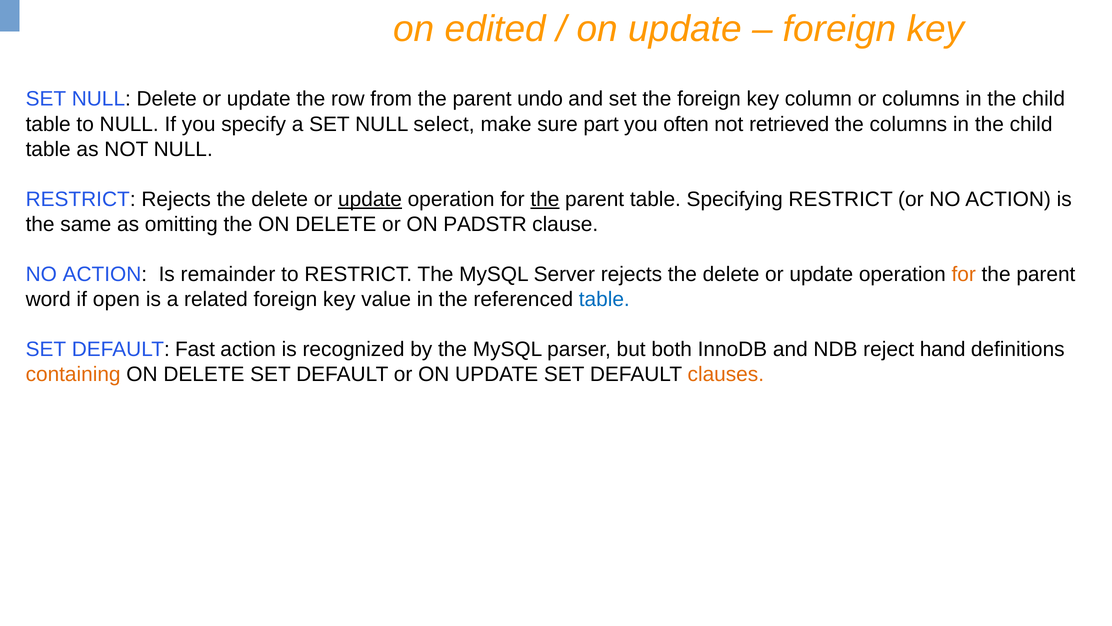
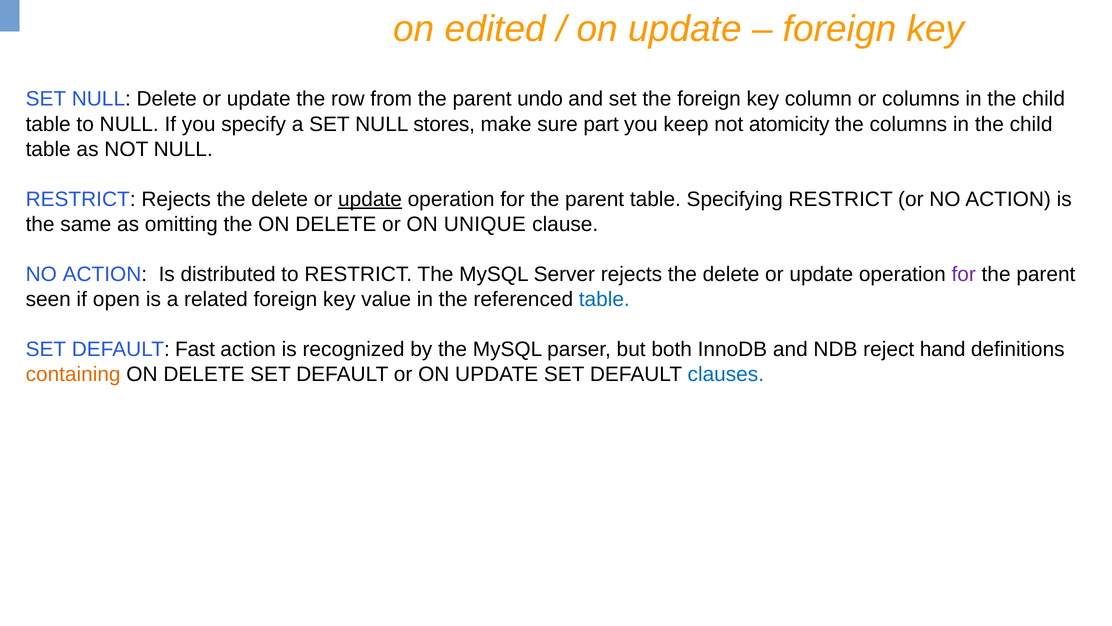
select: select -> stores (444, 124)
often: often -> keep (686, 124)
retrieved: retrieved -> atomicity (789, 124)
the underline: present -> none (545, 199)
PADSTR: PADSTR -> UNIQUE (485, 224)
remainder: remainder -> distributed (228, 274)
for colour: orange -> purple (964, 274)
word: word -> seen (48, 299)
clauses colour: orange -> blue (726, 374)
